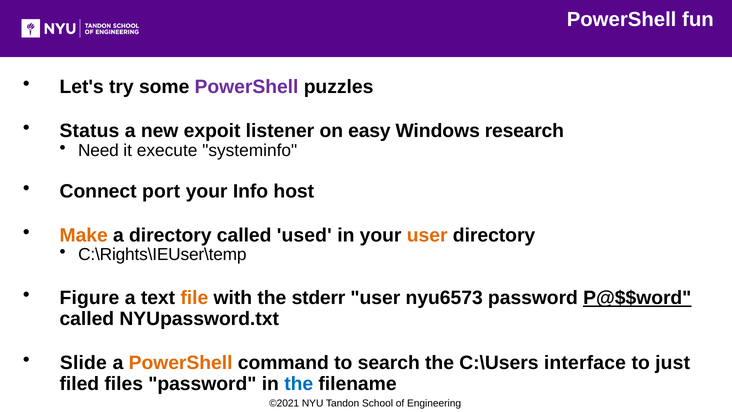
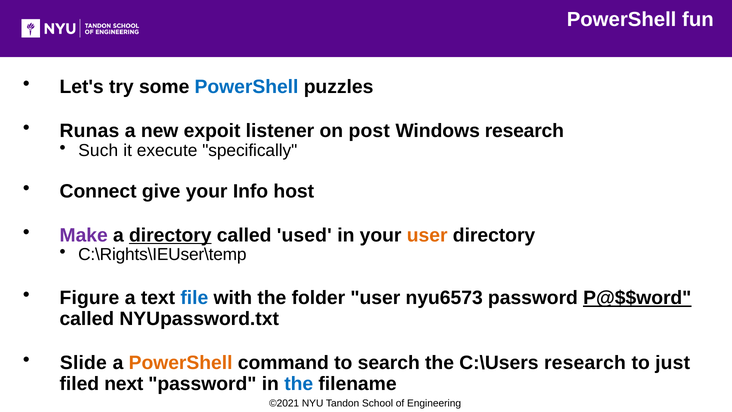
PowerShell colour: purple -> blue (247, 87)
Status: Status -> Runas (89, 131)
easy: easy -> post (369, 131)
Need: Need -> Such (98, 150)
systeminfo: systeminfo -> specifically (250, 150)
port: port -> give (161, 191)
Make colour: orange -> purple (84, 235)
directory underline: none -> present (170, 235)
file colour: orange -> blue (194, 298)
stderr: stderr -> folder (318, 298)
C:\Users interface: interface -> research (585, 363)
files: files -> next (124, 384)
